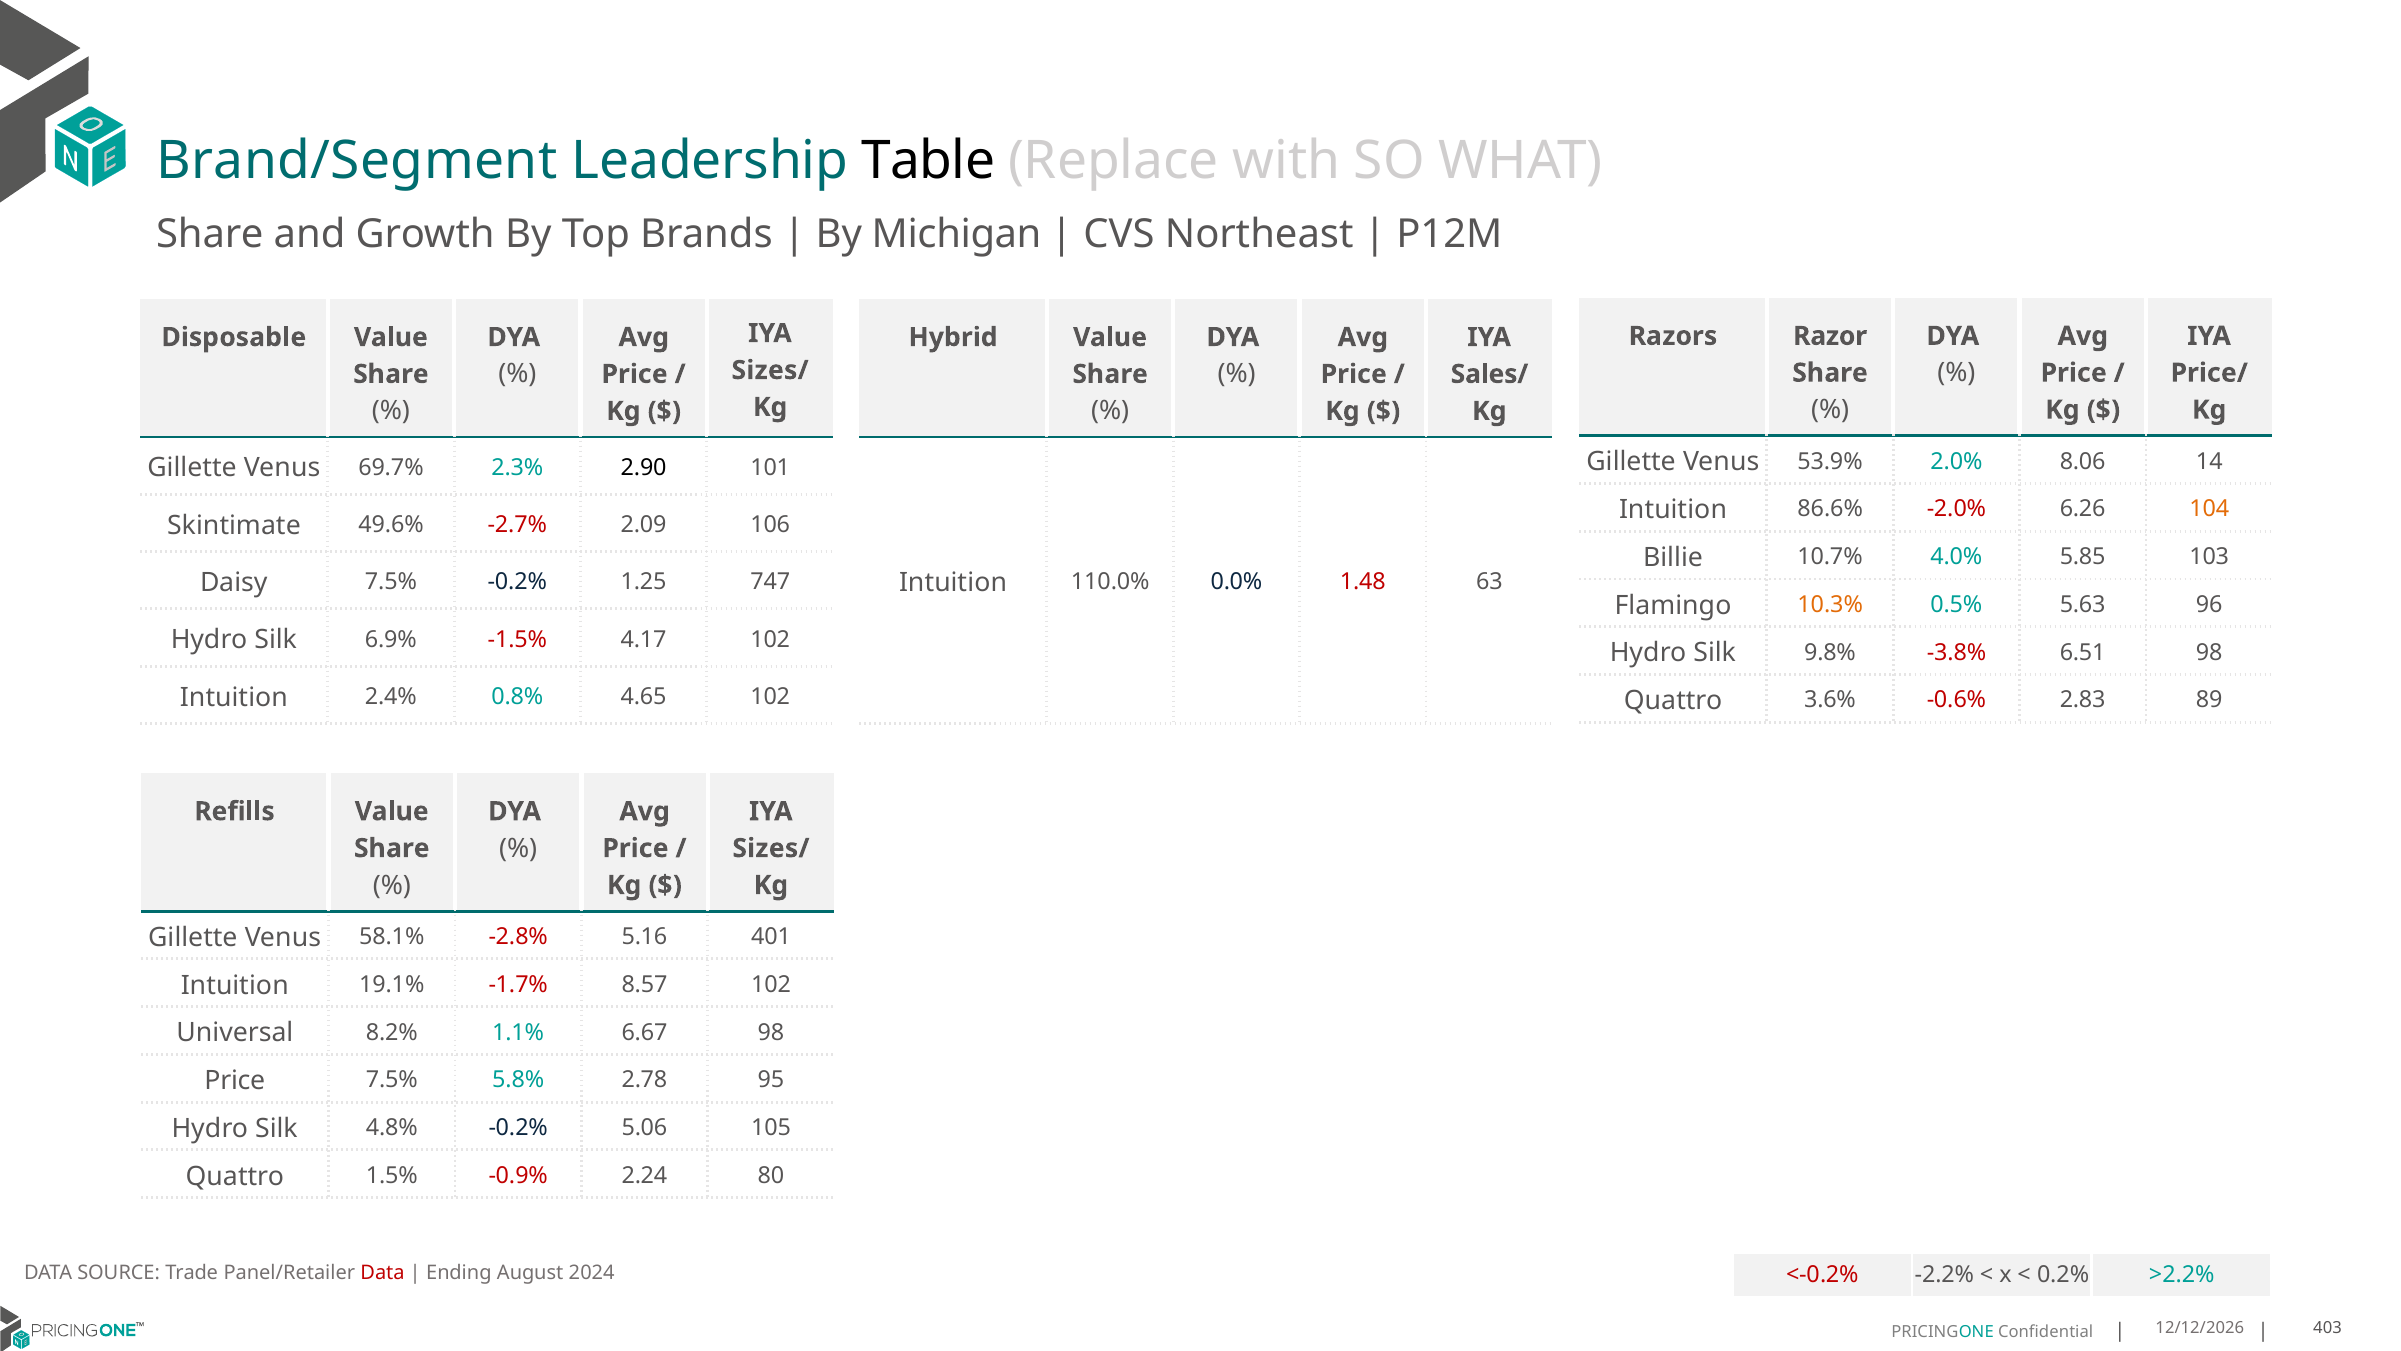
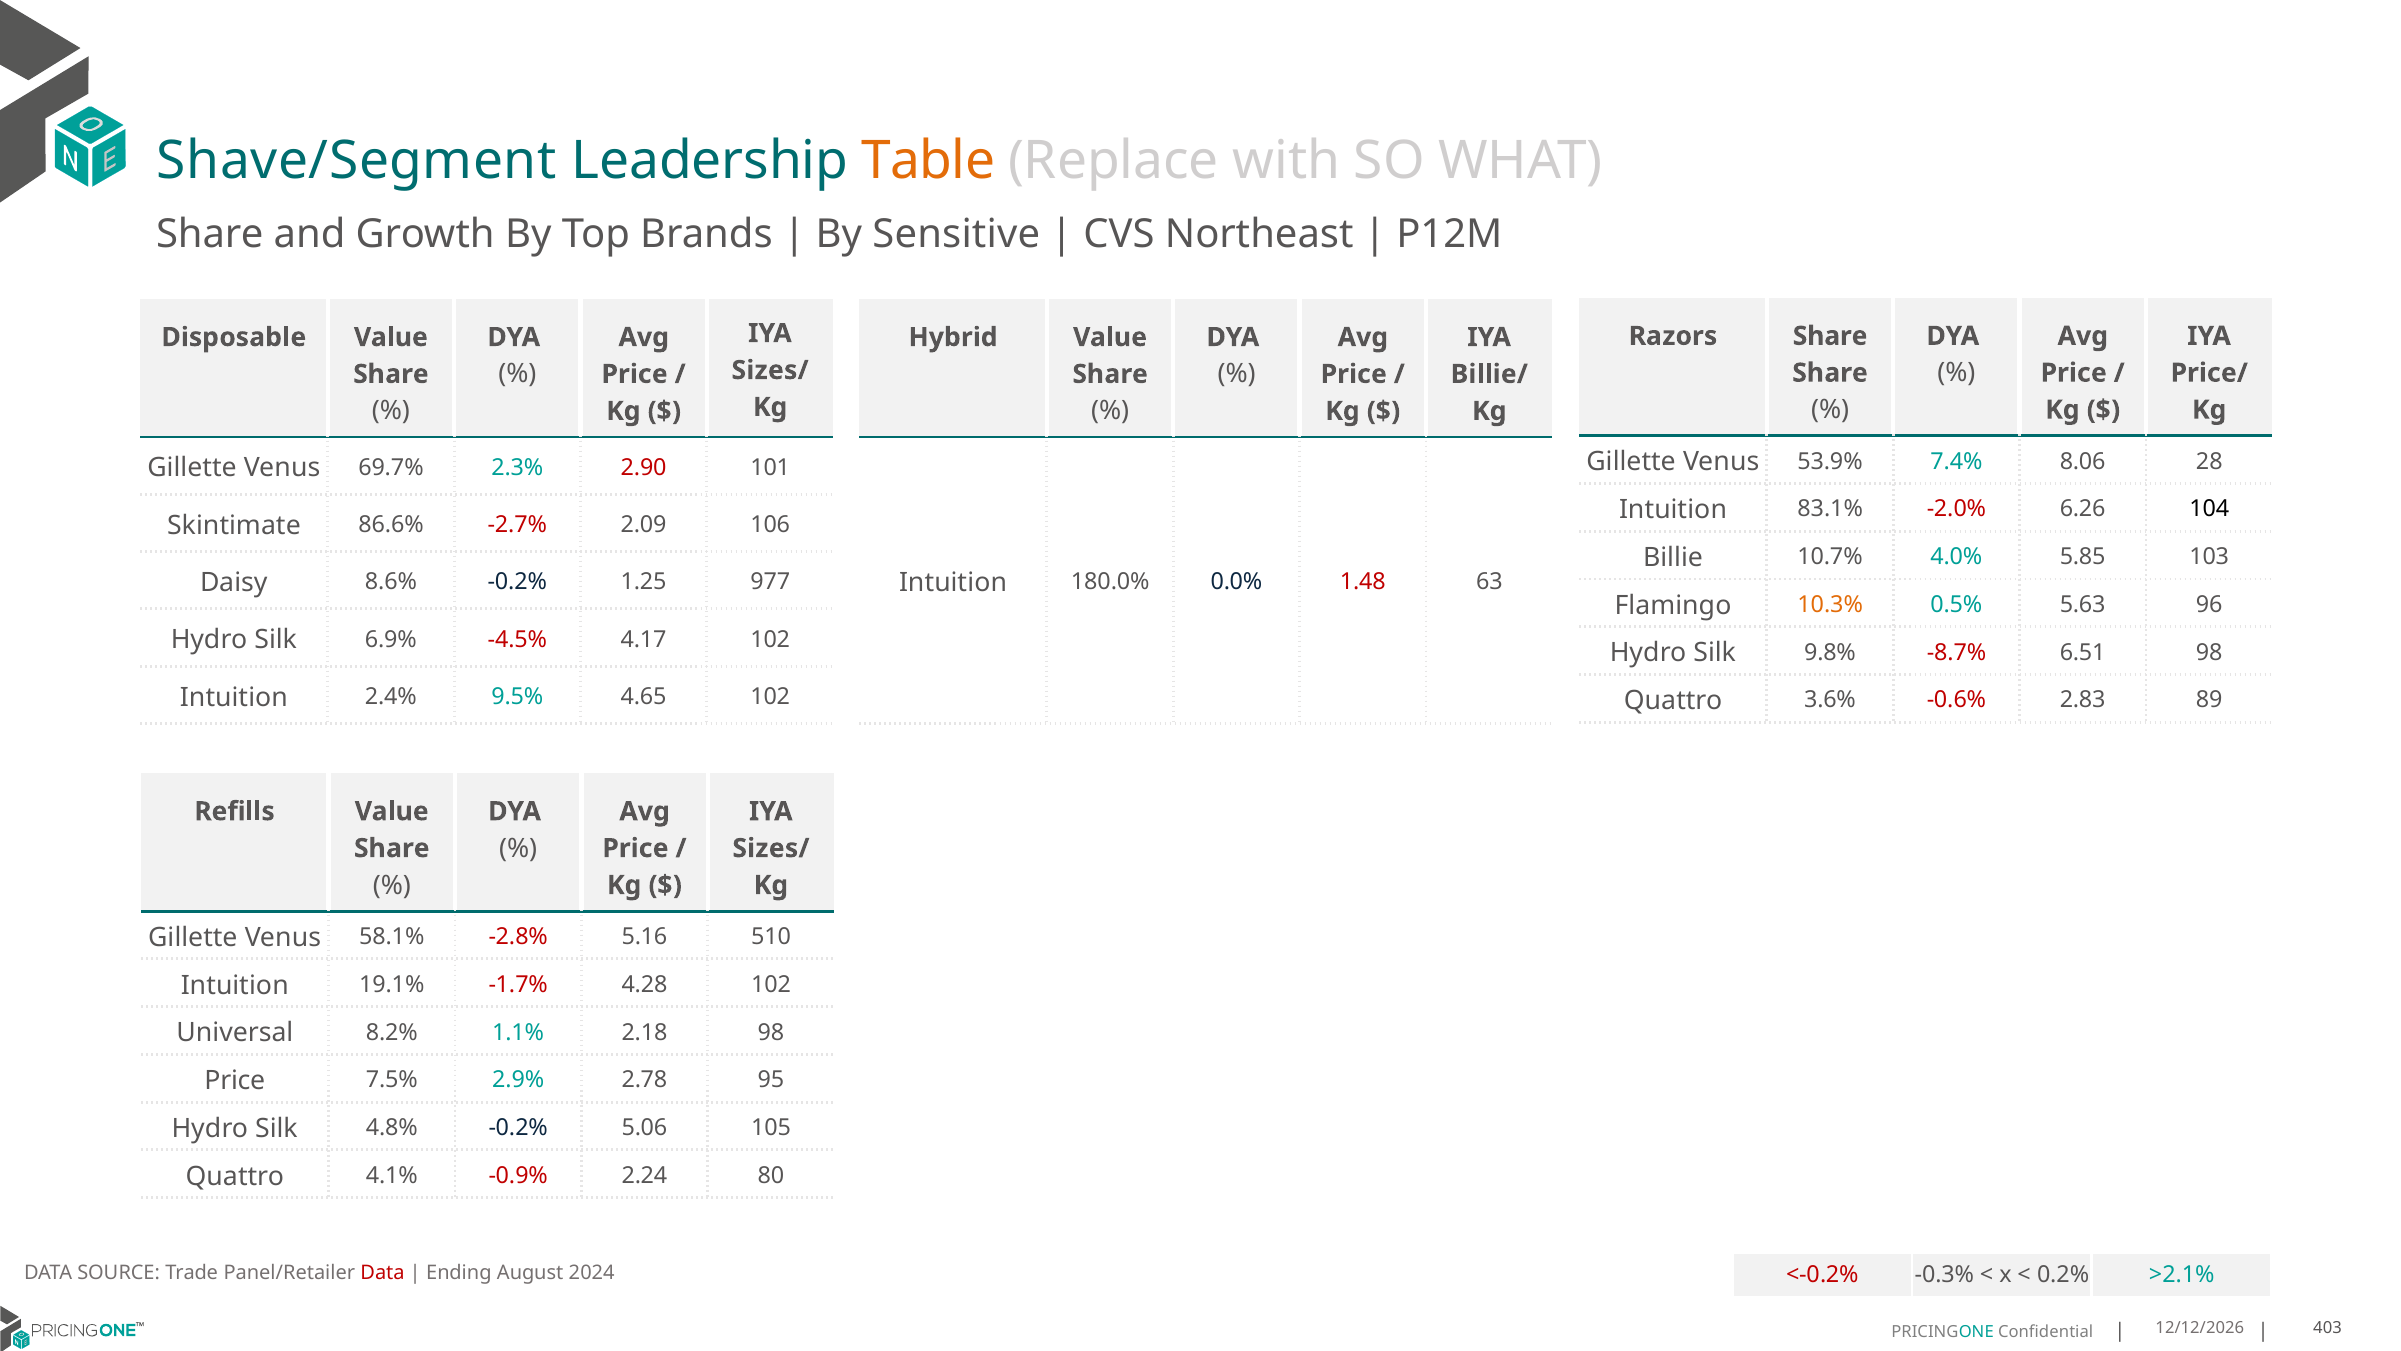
Brand/Segment: Brand/Segment -> Shave/Segment (357, 161)
Table colour: black -> orange (928, 161)
Michigan: Michigan -> Sensitive (956, 234)
Razors Razor: Razor -> Share (1830, 336)
Sales/: Sales/ -> Billie/ (1489, 374)
2.0%: 2.0% -> 7.4% (1956, 461)
14: 14 -> 28 (2209, 461)
2.90 colour: black -> red (644, 467)
86.6%: 86.6% -> 83.1% (1830, 509)
104 colour: orange -> black (2209, 509)
49.6%: 49.6% -> 86.6% (391, 525)
Daisy 7.5%: 7.5% -> 8.6% (391, 582)
747: 747 -> 977 (770, 582)
110.0%: 110.0% -> 180.0% (1110, 582)
-1.5%: -1.5% -> -4.5% (517, 639)
-3.8%: -3.8% -> -8.7% (1956, 652)
0.8%: 0.8% -> 9.5% (517, 696)
401: 401 -> 510 (771, 937)
8.57: 8.57 -> 4.28 (644, 984)
6.67: 6.67 -> 2.18 (644, 1032)
5.8%: 5.8% -> 2.9% (518, 1080)
1.5%: 1.5% -> 4.1% (392, 1175)
-2.2%: -2.2% -> -0.3% (1944, 1275)
>2.2%: >2.2% -> >2.1% (2182, 1275)
